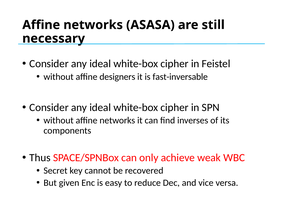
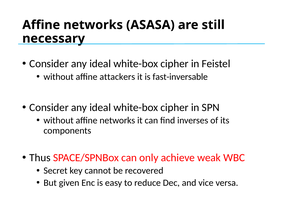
designers: designers -> attackers (117, 77)
